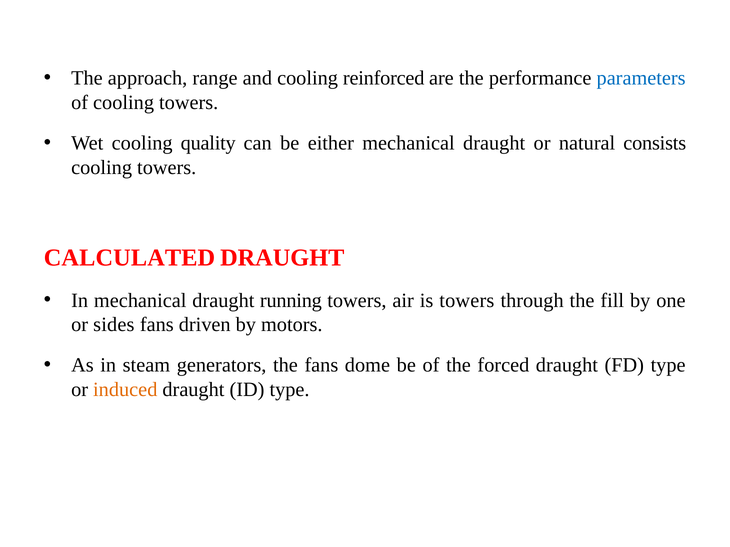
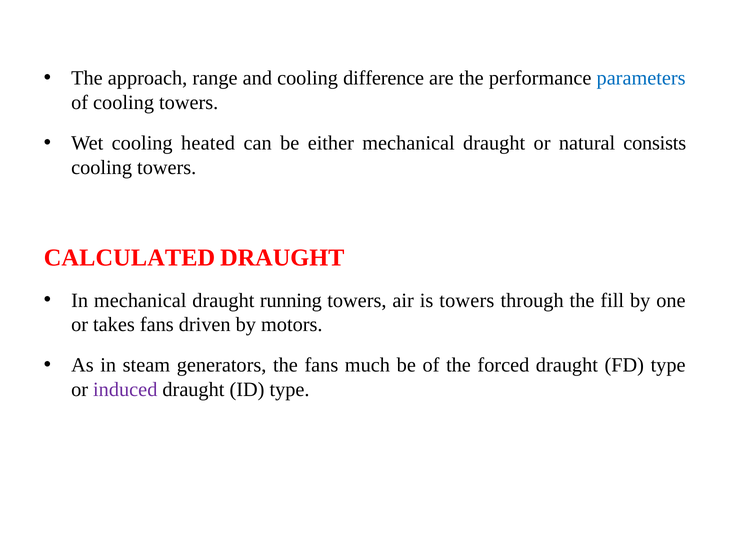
reinforced: reinforced -> difference (384, 78)
quality: quality -> heated (208, 143)
sides: sides -> takes (114, 325)
dome: dome -> much (367, 366)
induced colour: orange -> purple (125, 390)
